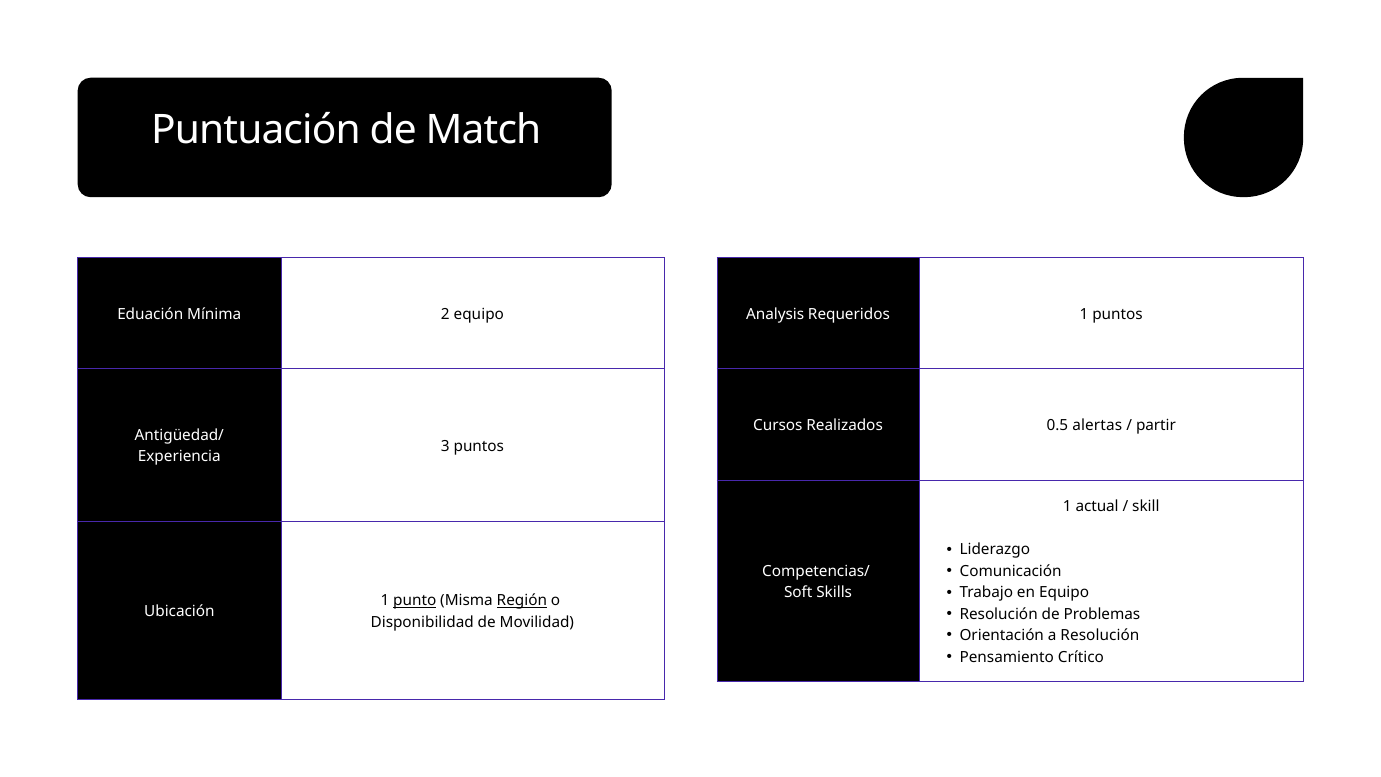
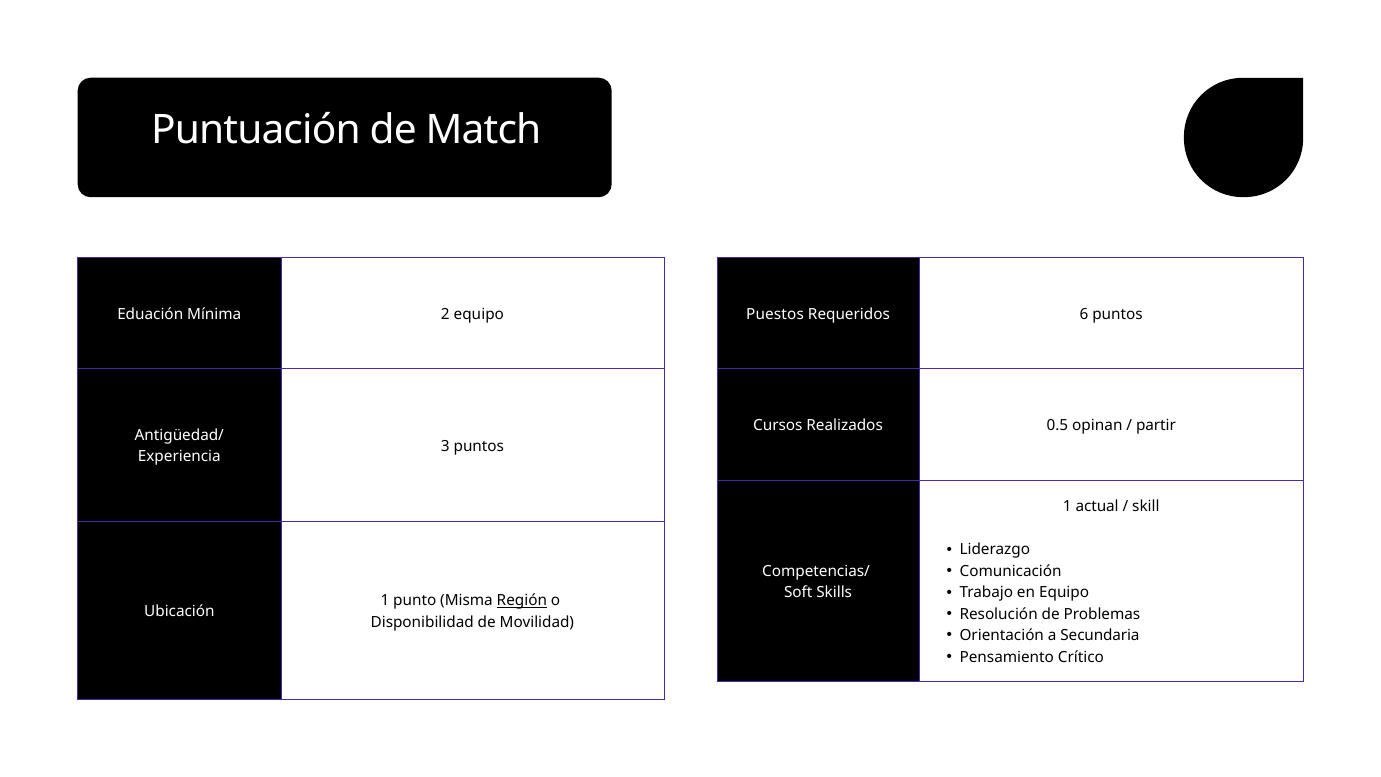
Analysis: Analysis -> Puestos (775, 314)
Requeridos 1: 1 -> 6 (1084, 314)
alertas: alertas -> opinan (1097, 425)
punto underline: present -> none (415, 601)
a Resolución: Resolución -> Secundaria (1100, 635)
